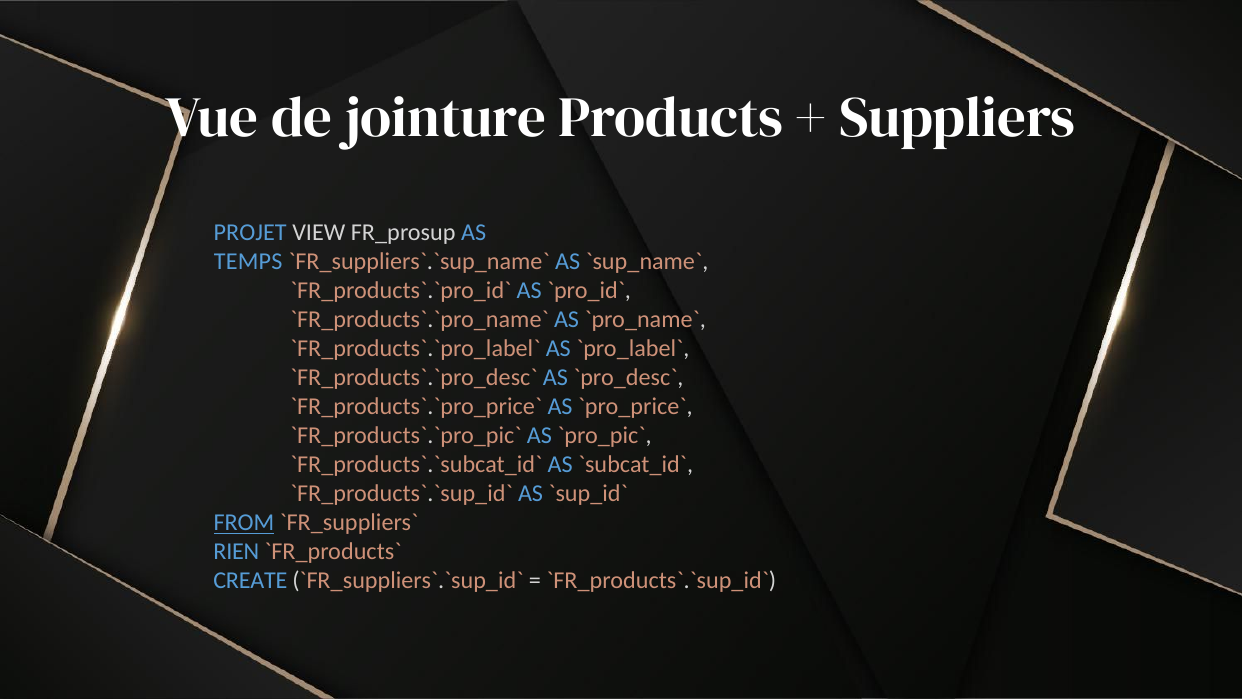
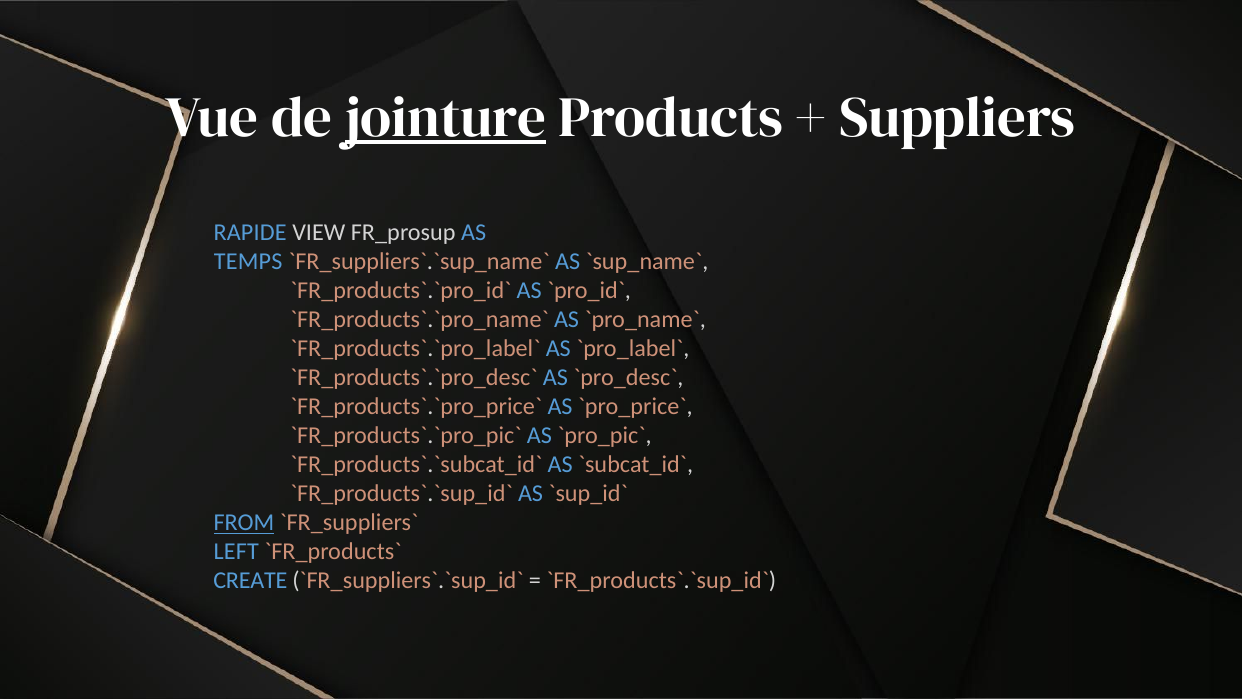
jointure underline: none -> present (446, 118)
PROJET: PROJET -> RAPIDE (250, 233)
RIEN: RIEN -> LEFT (236, 552)
